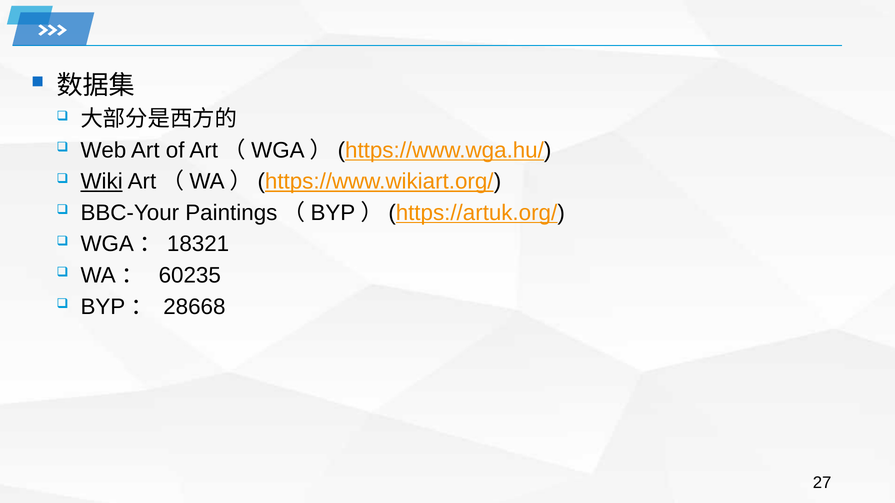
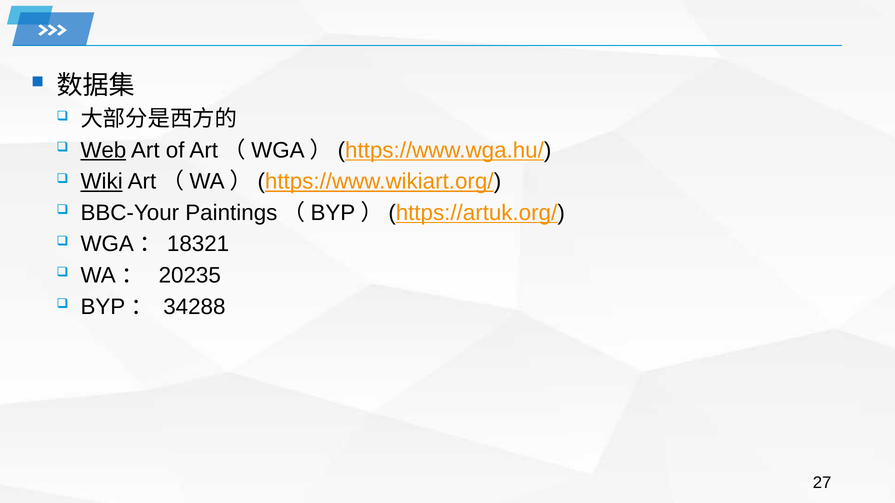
Web underline: none -> present (103, 150)
60235: 60235 -> 20235 (190, 276)
28668: 28668 -> 34288 (194, 307)
